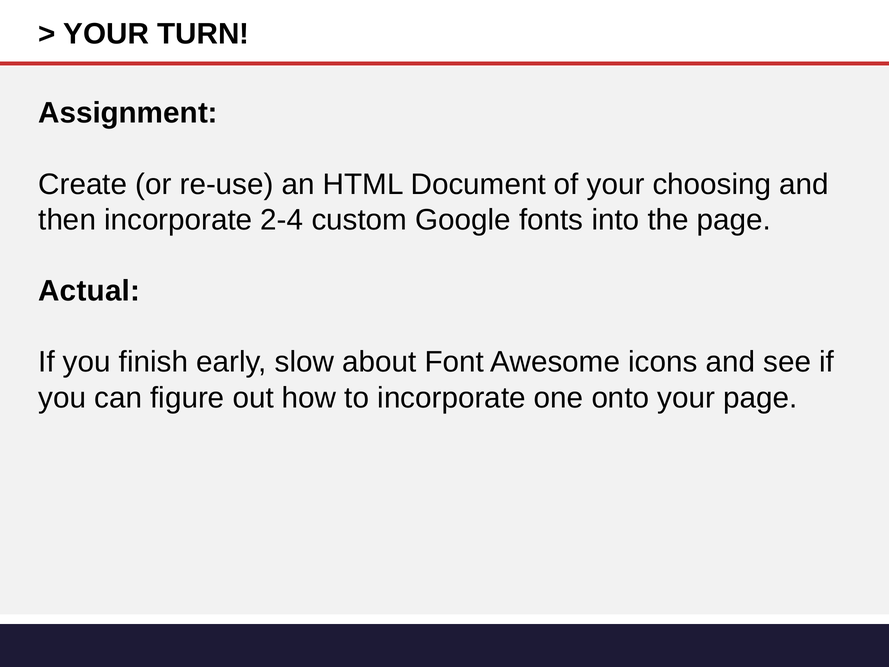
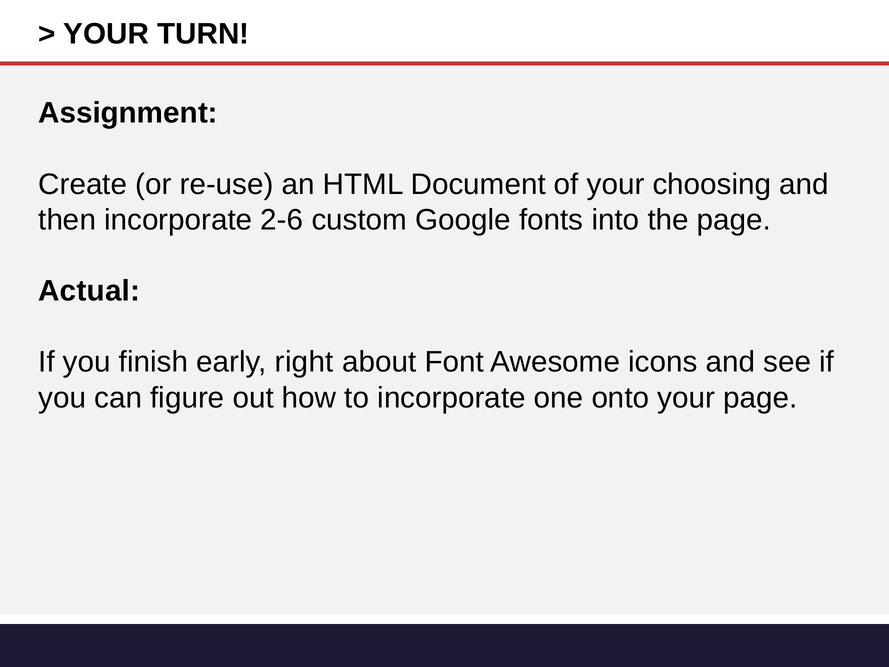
2-4: 2-4 -> 2-6 (282, 220)
slow: slow -> right (304, 362)
